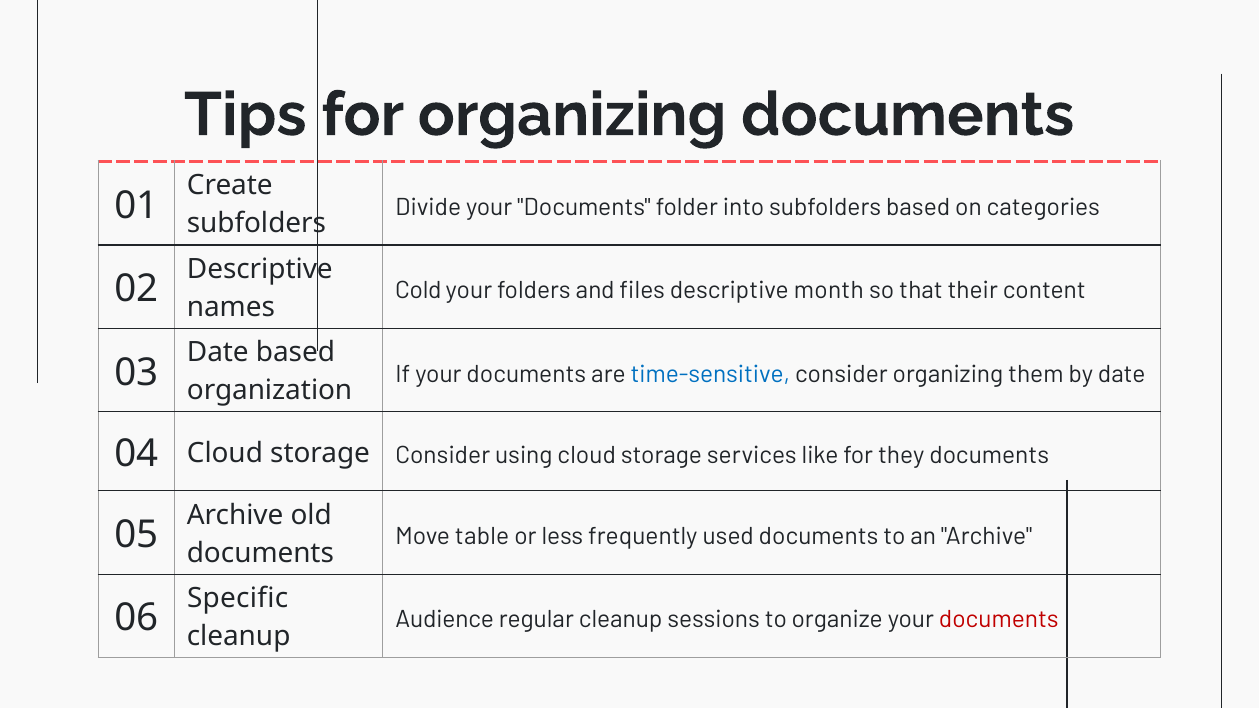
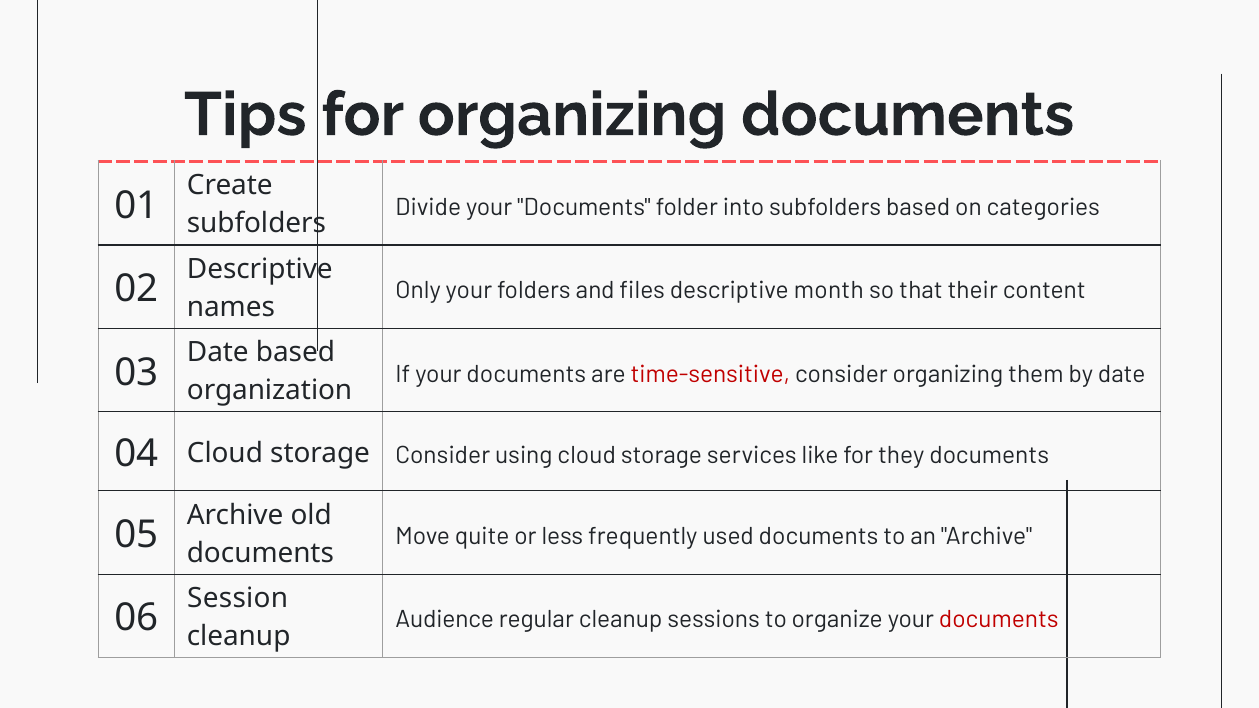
Cold: Cold -> Only (418, 291)
time-sensitive colour: blue -> red (710, 374)
table: table -> quite (482, 536)
Specific: Specific -> Session (238, 599)
